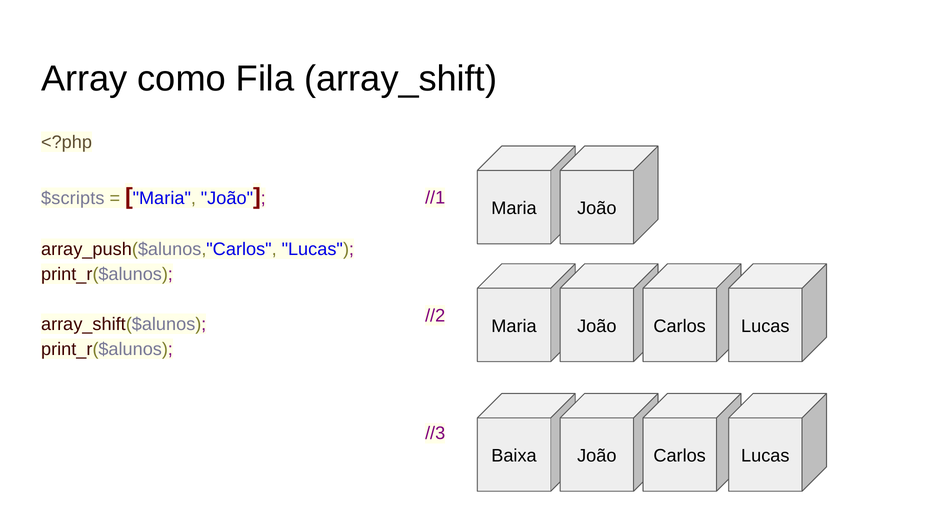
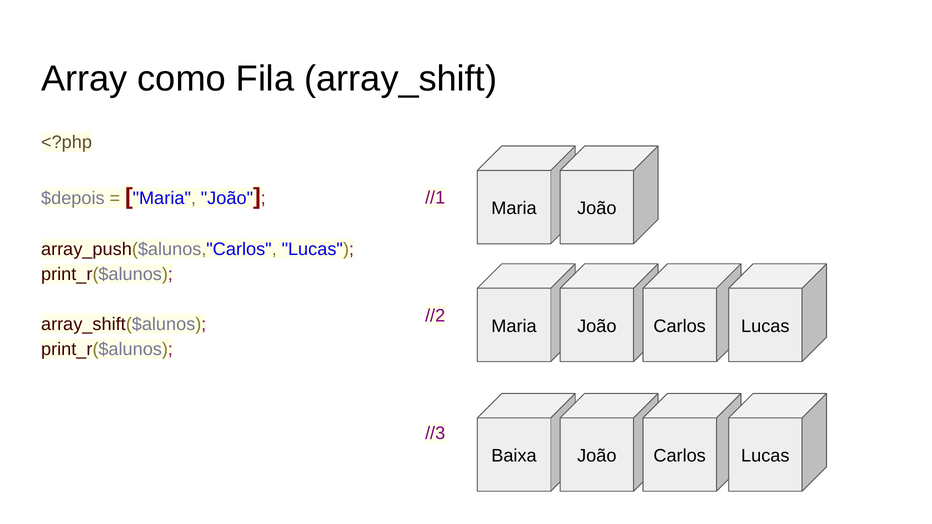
$scripts: $scripts -> $depois (73, 198)
